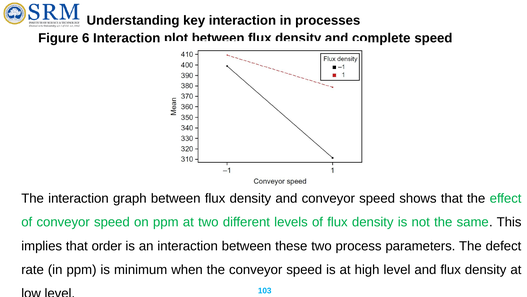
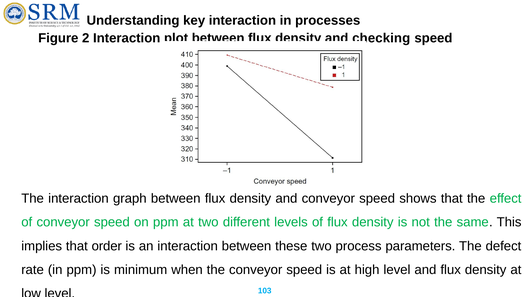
6: 6 -> 2 (86, 38)
complete: complete -> checking (381, 38)
